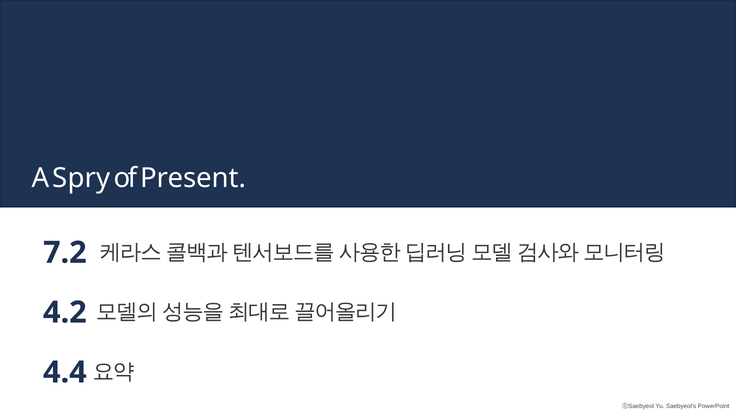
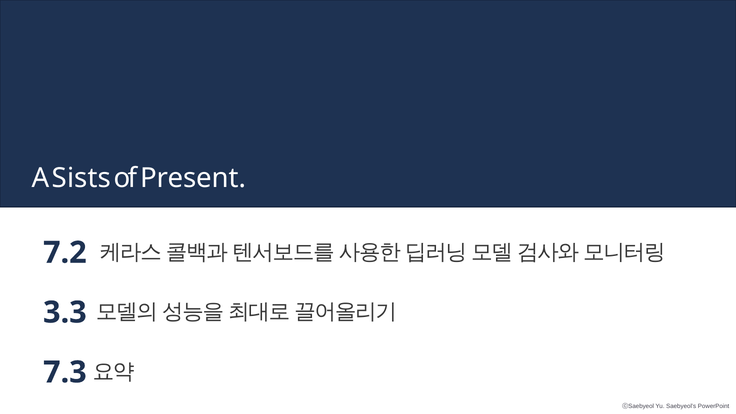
Spry: Spry -> Sists (81, 178)
4.2: 4.2 -> 3.3 (65, 312)
4.4: 4.4 -> 7.3 (65, 372)
